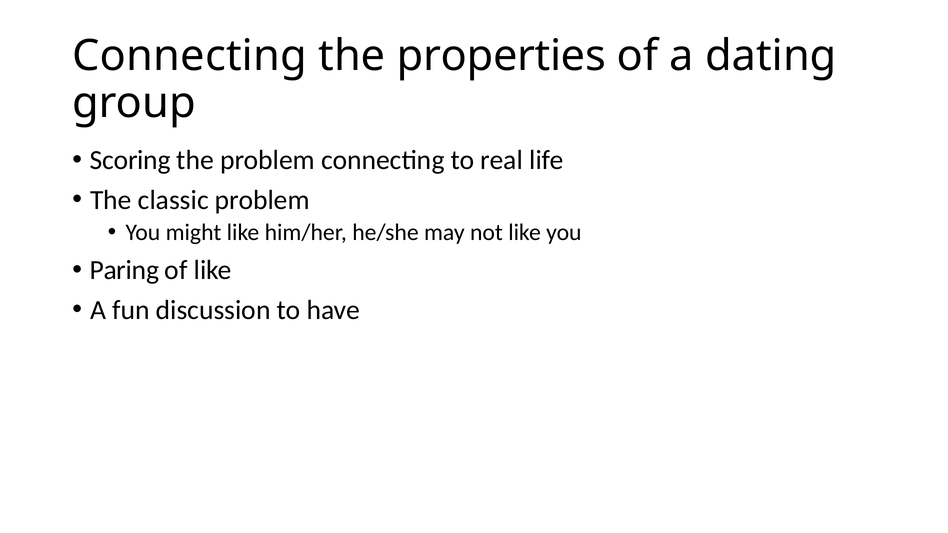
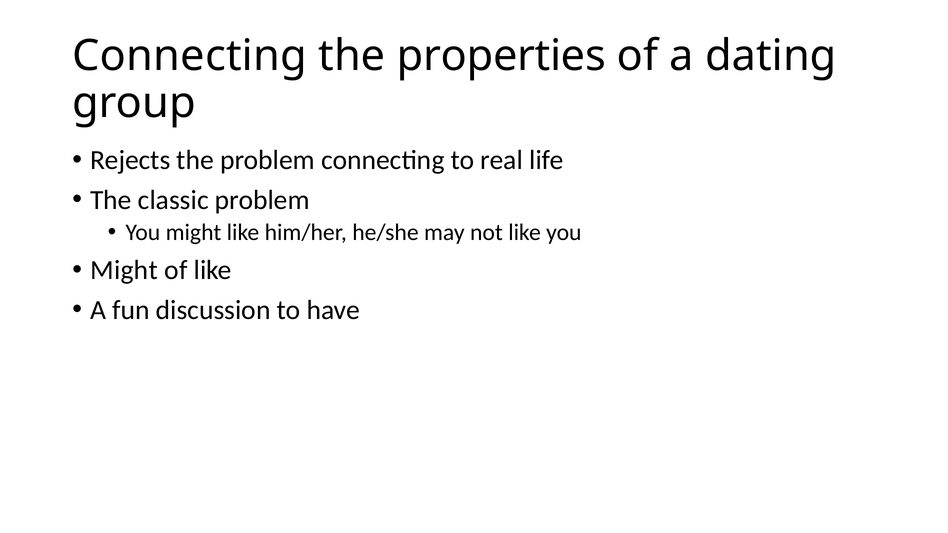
Scoring: Scoring -> Rejects (130, 160)
Paring: Paring -> Might (124, 270)
